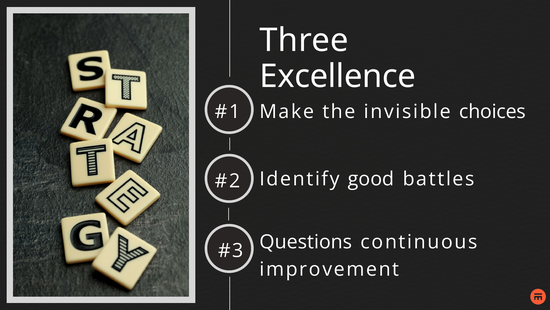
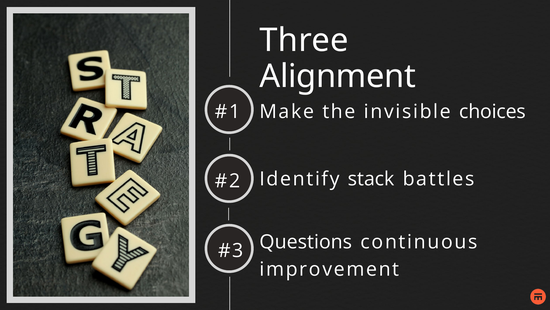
Excellence: Excellence -> Alignment (338, 76)
good: good -> stack (371, 179)
